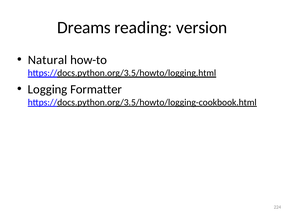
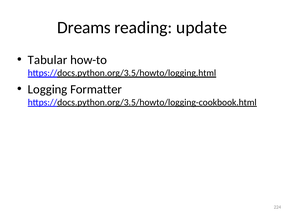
version: version -> update (202, 28)
Natural: Natural -> Tabular (48, 60)
